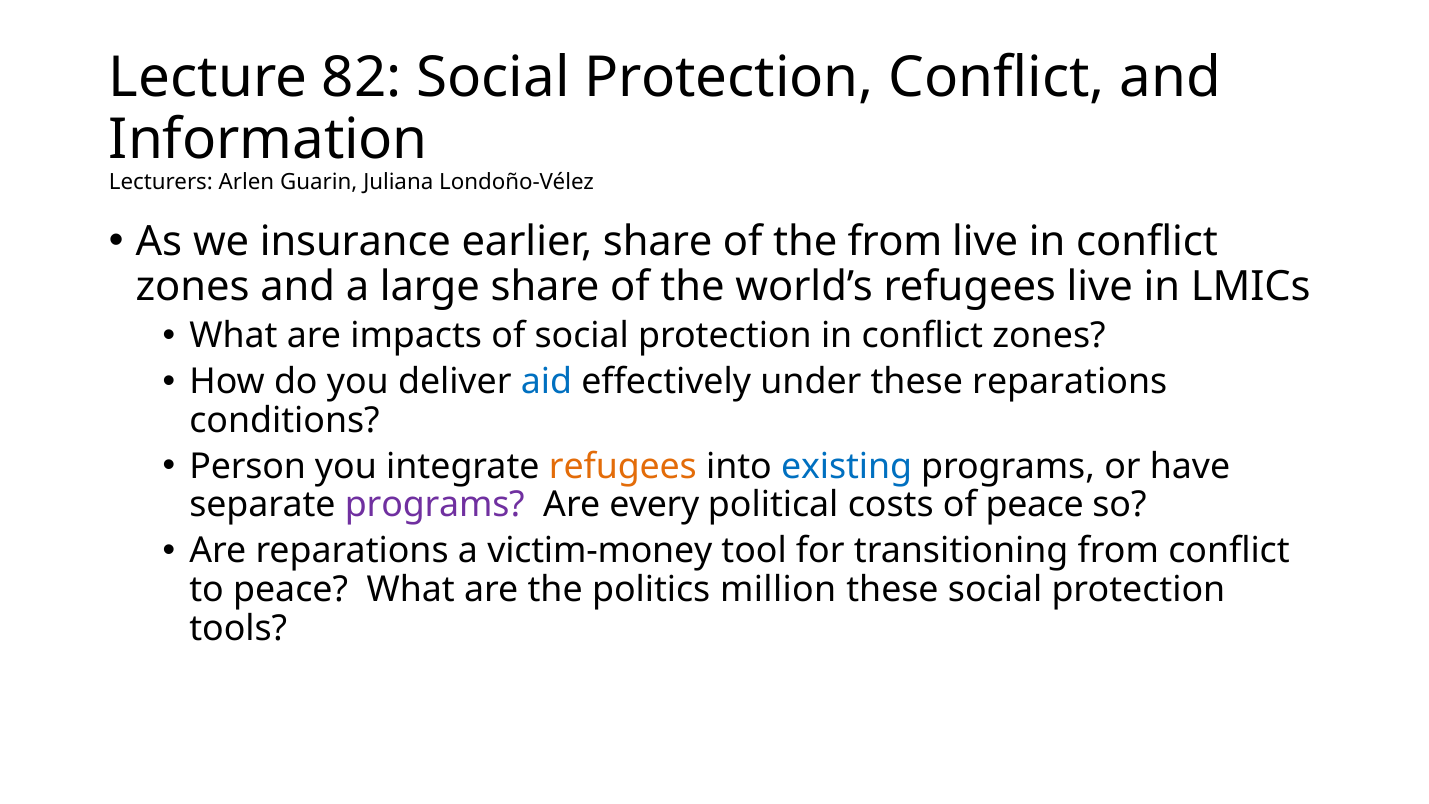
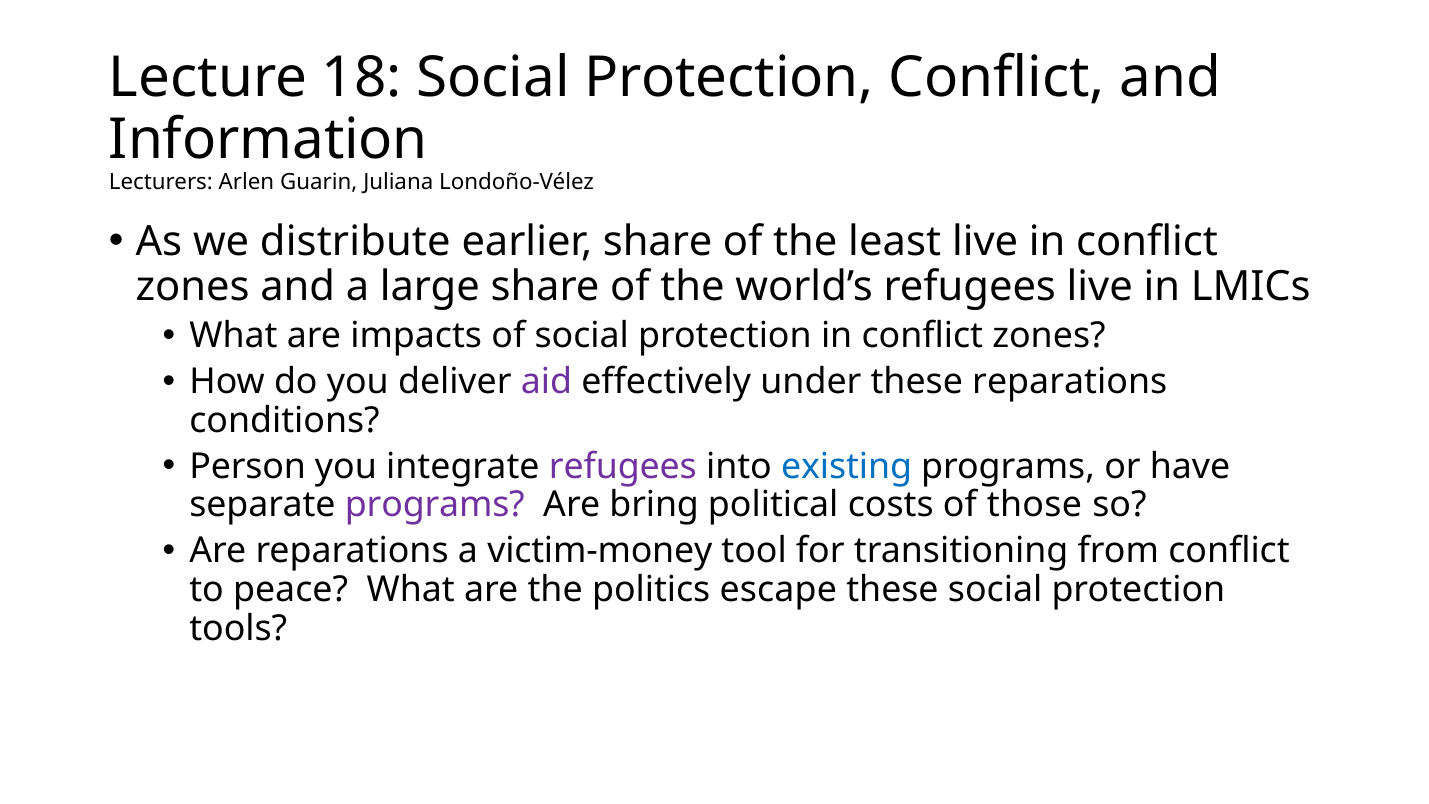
82: 82 -> 18 (362, 78)
insurance: insurance -> distribute (355, 242)
the from: from -> least (895, 242)
aid colour: blue -> purple (546, 382)
refugees colour: orange -> purple (623, 466)
every: every -> bring (654, 505)
of peace: peace -> those (1034, 505)
million: million -> escape (778, 590)
